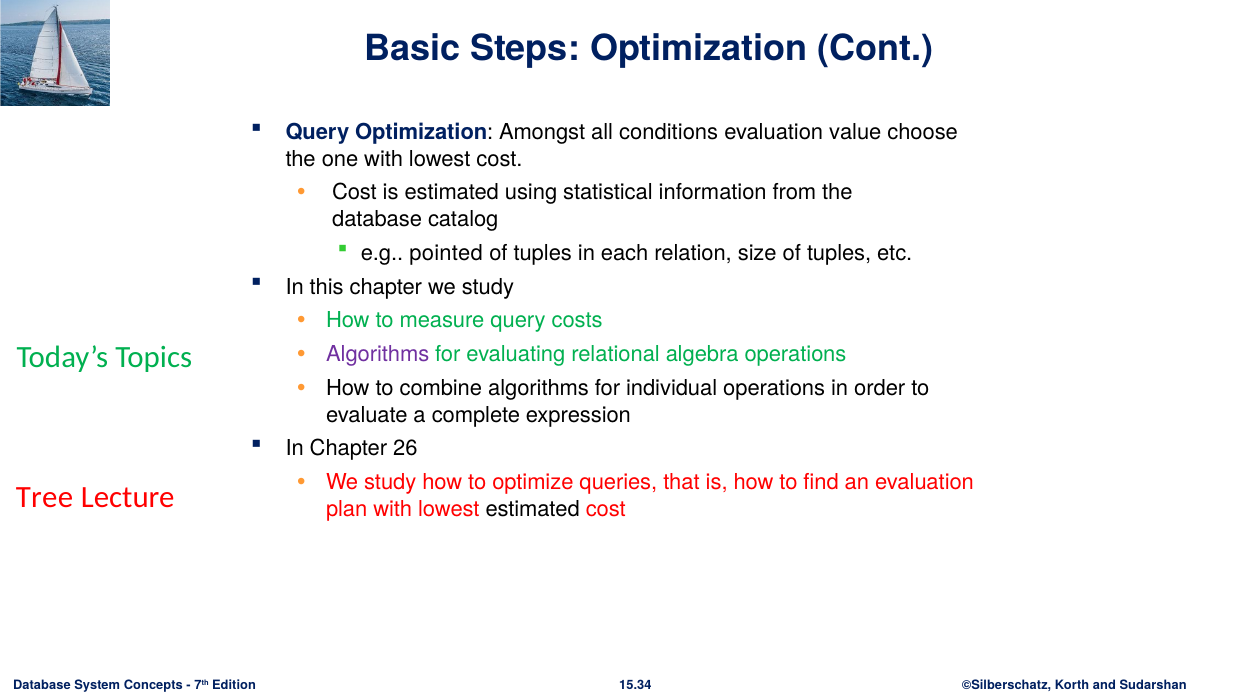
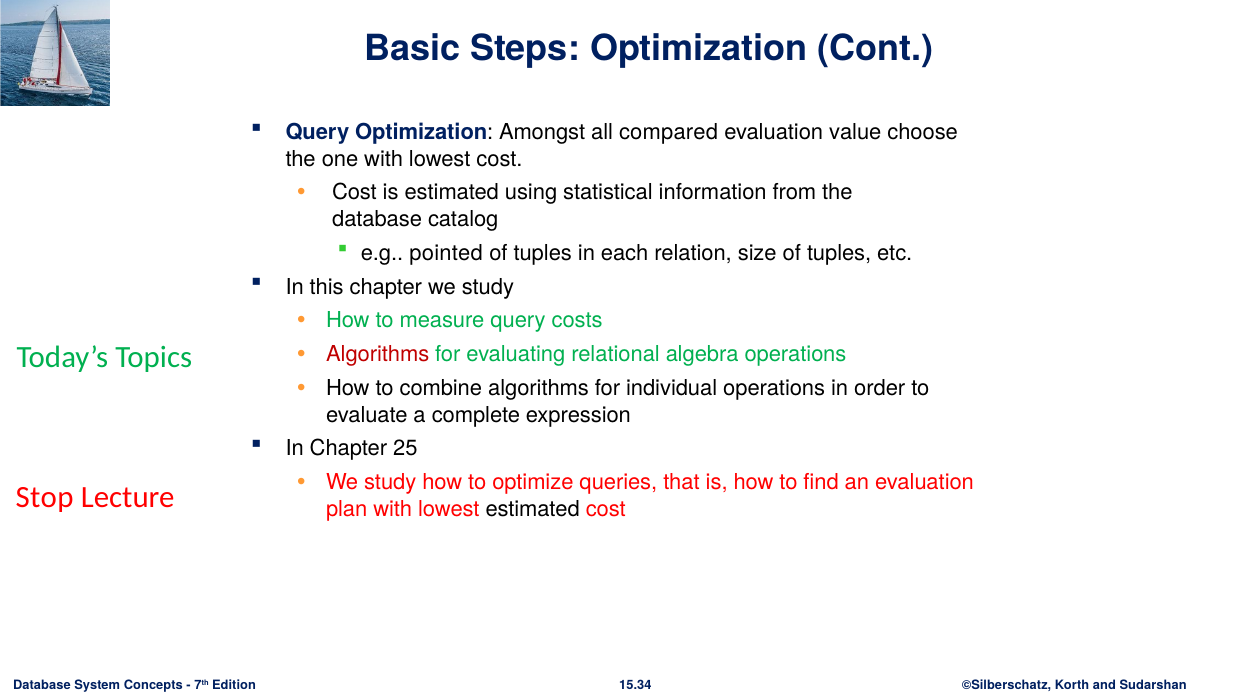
conditions: conditions -> compared (669, 132)
Algorithms colour: purple -> red (378, 354)
26: 26 -> 25 (405, 448)
Tree: Tree -> Stop (45, 498)
